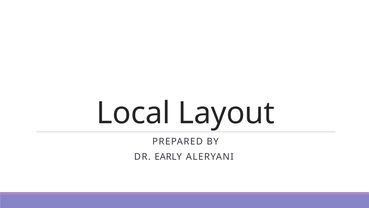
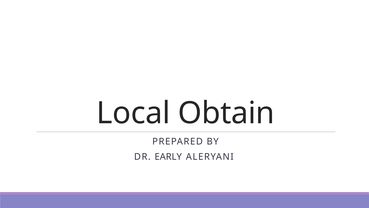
Layout: Layout -> Obtain (226, 113)
